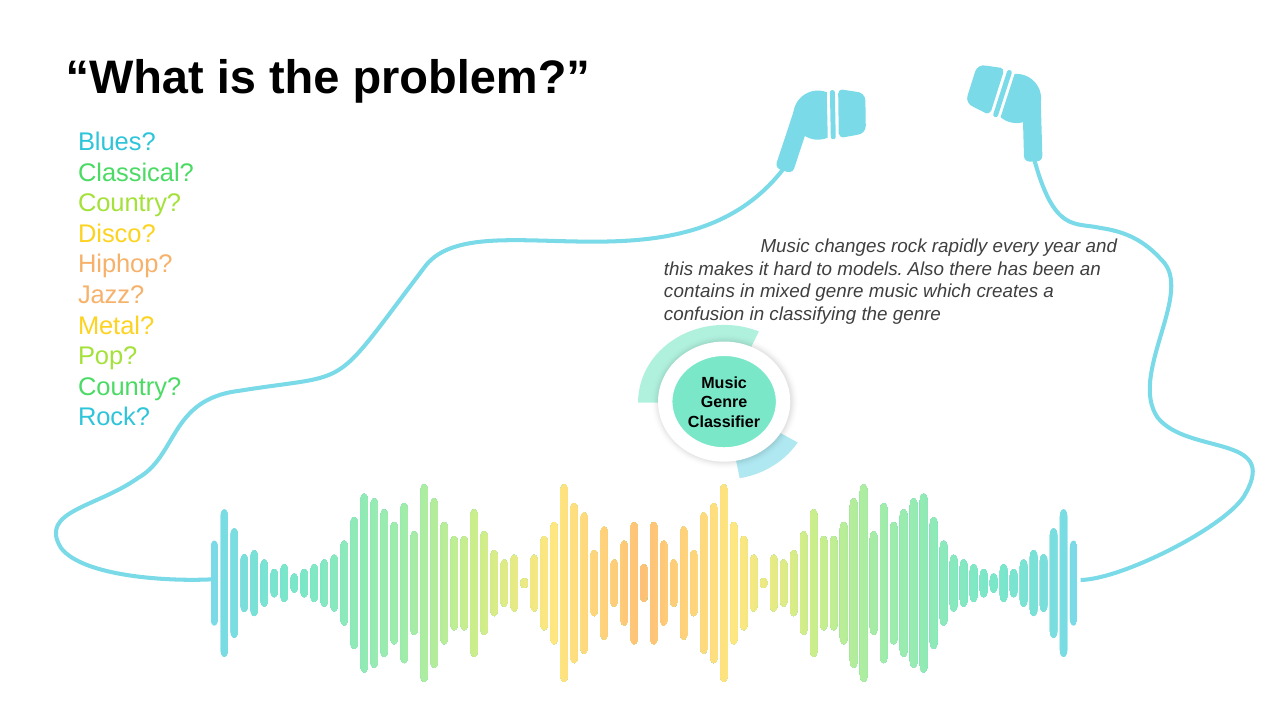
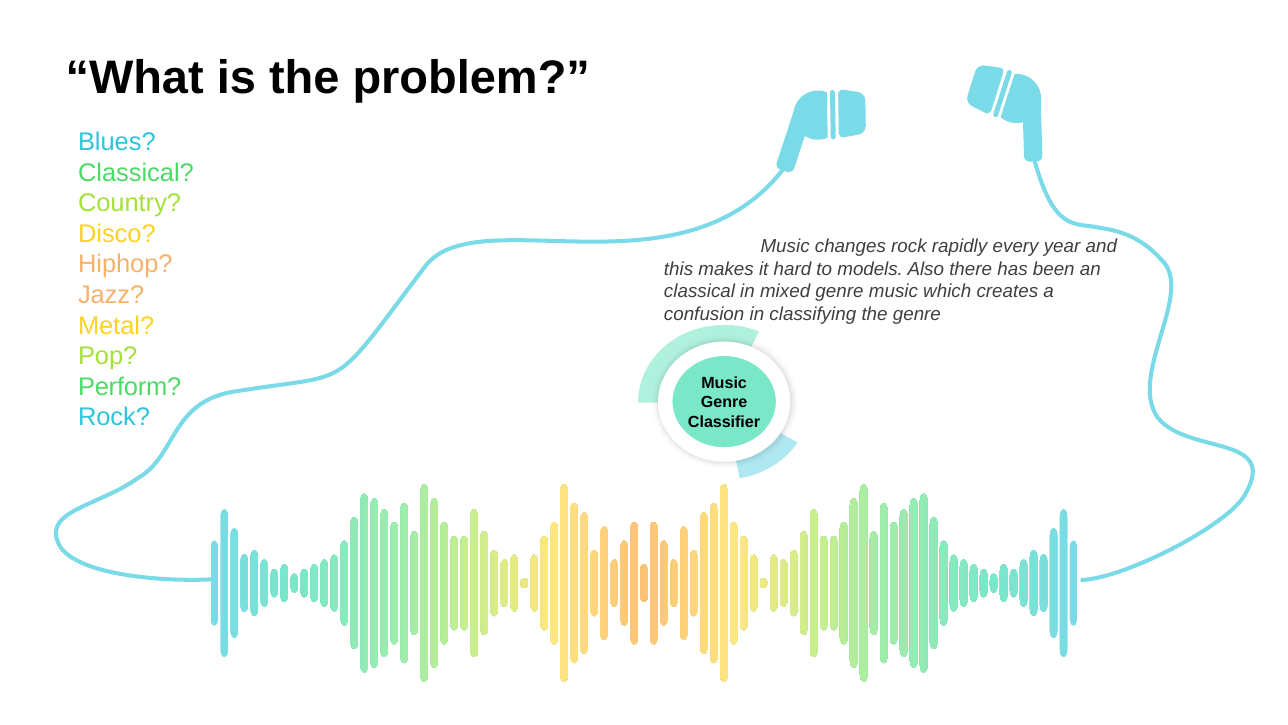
contains: contains -> classical (700, 292)
Country: Country -> Perform (130, 387)
